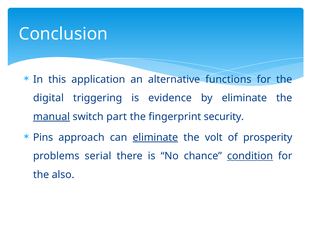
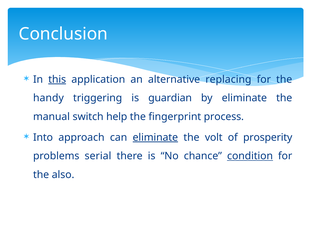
this underline: none -> present (57, 80)
functions: functions -> replacing (228, 80)
digital: digital -> handy (48, 98)
evidence: evidence -> guardian (170, 98)
manual underline: present -> none (52, 117)
part: part -> help (117, 117)
security: security -> process (224, 117)
Pins: Pins -> Into (43, 138)
